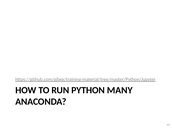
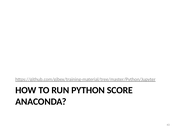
MANY: MANY -> SCORE (120, 90)
